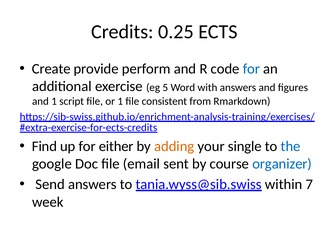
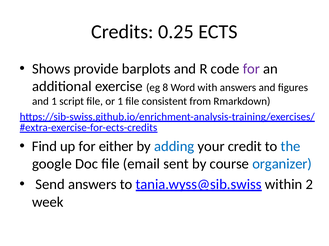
Create: Create -> Shows (51, 69)
perform: perform -> barplots (146, 69)
for colour: blue -> purple (251, 69)
5: 5 -> 8 (165, 88)
adding colour: orange -> blue (174, 147)
single: single -> credit (245, 147)
7: 7 -> 2 (309, 185)
